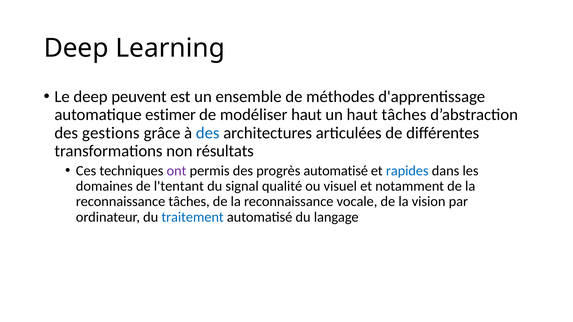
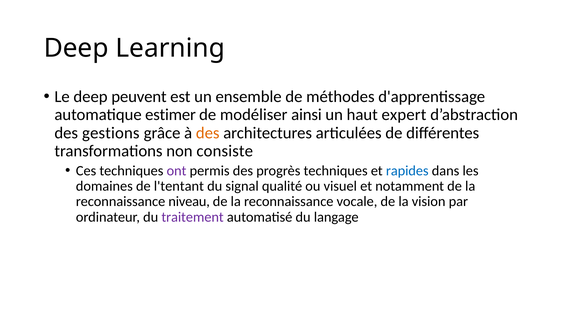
modéliser haut: haut -> ainsi (306, 115)
haut tâches: tâches -> expert (404, 115)
des colour: blue -> orange (208, 133)
résultats: résultats -> consiste (225, 151)
progrès automatisé: automatisé -> techniques (336, 171)
reconnaissance tâches: tâches -> niveau (189, 202)
traitement colour: blue -> purple (193, 217)
